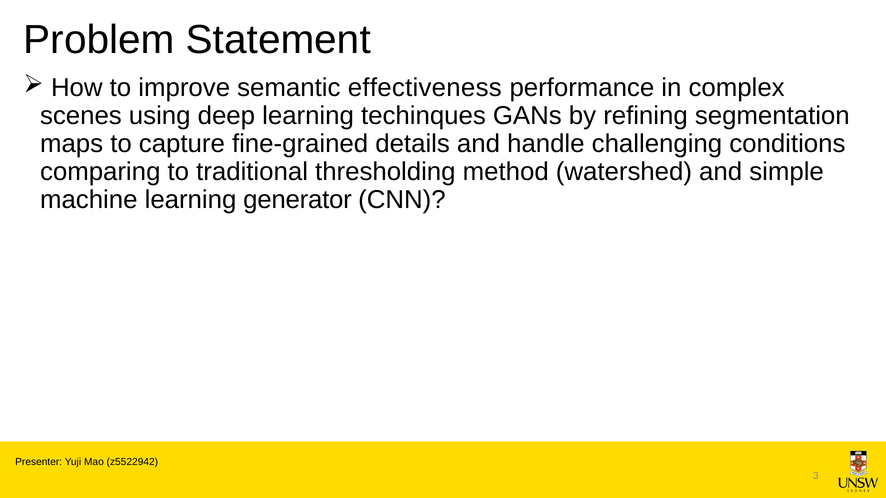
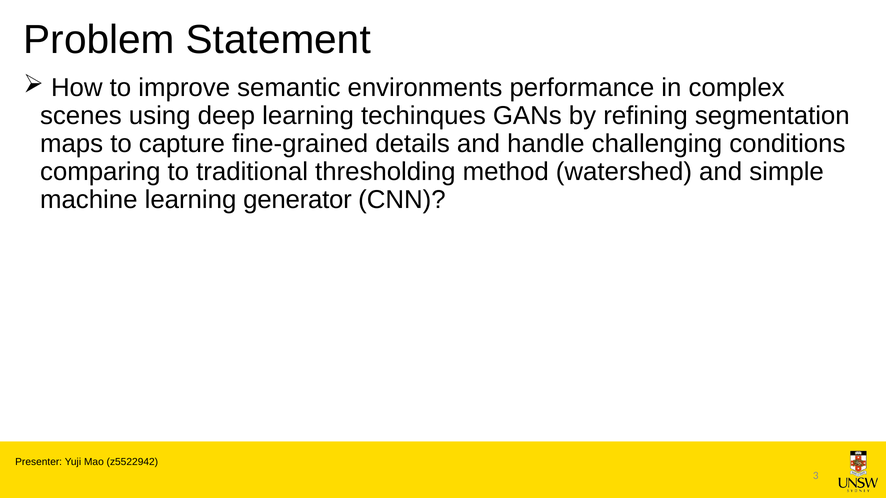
effectiveness: effectiveness -> environments (425, 88)
